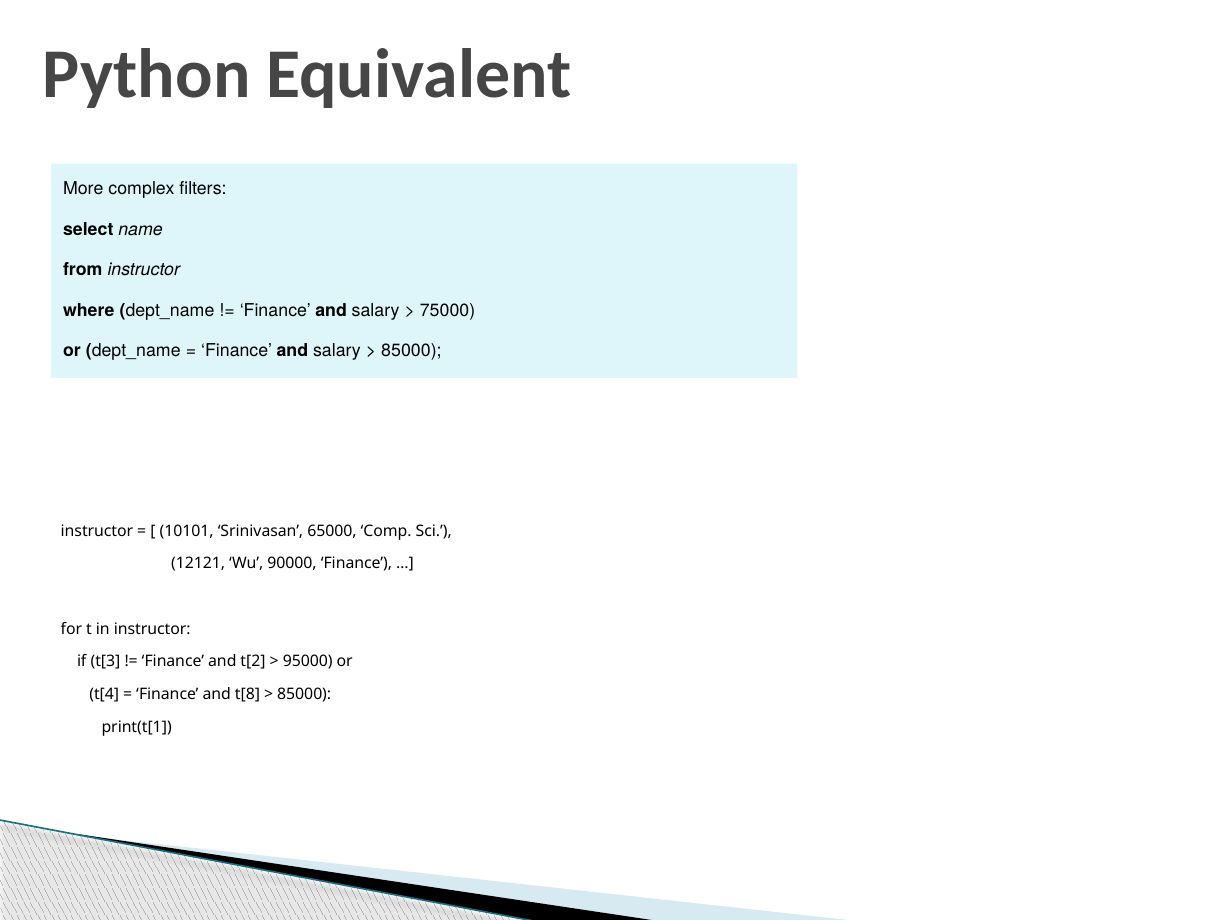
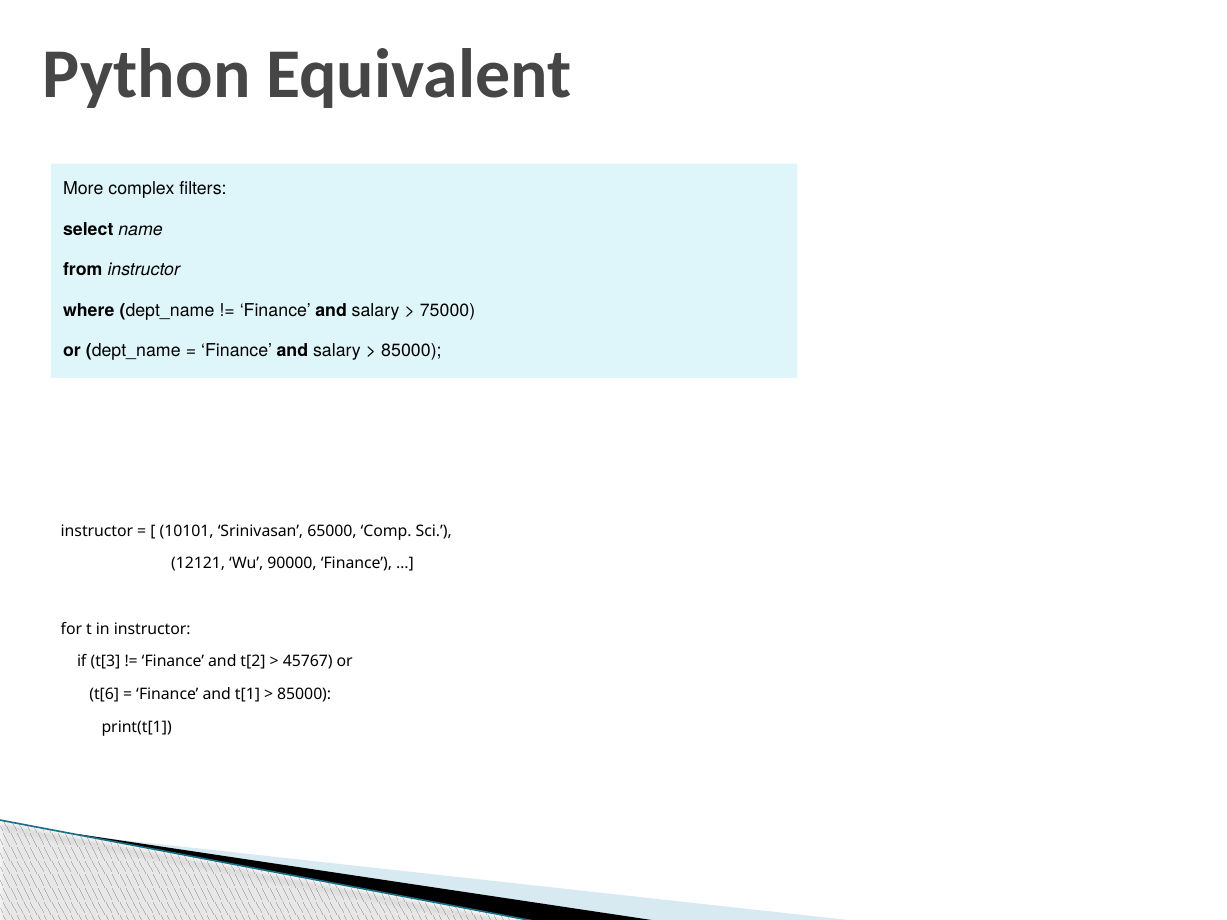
95000: 95000 -> 45767 (308, 662)
t[4: t[4 -> t[6 (104, 695)
t[8: t[8 -> t[1 (247, 695)
